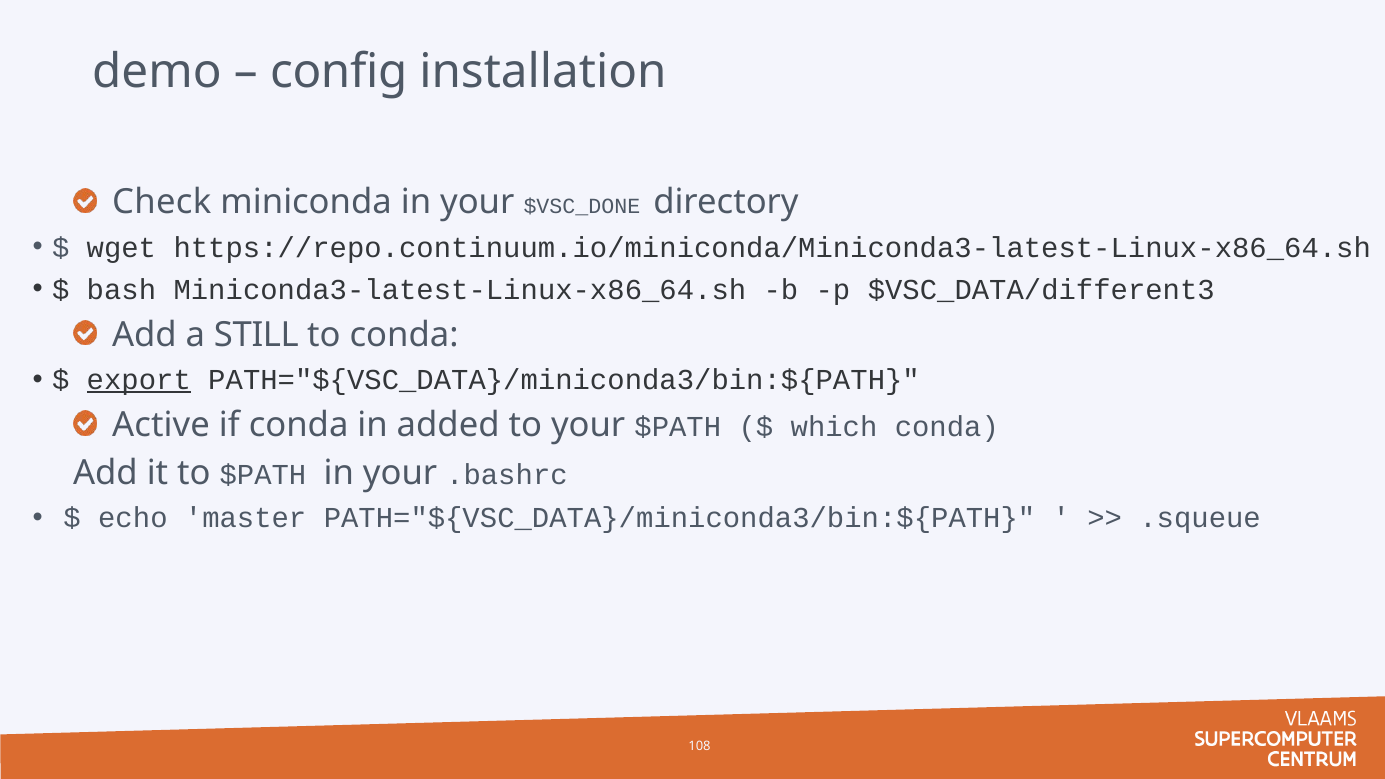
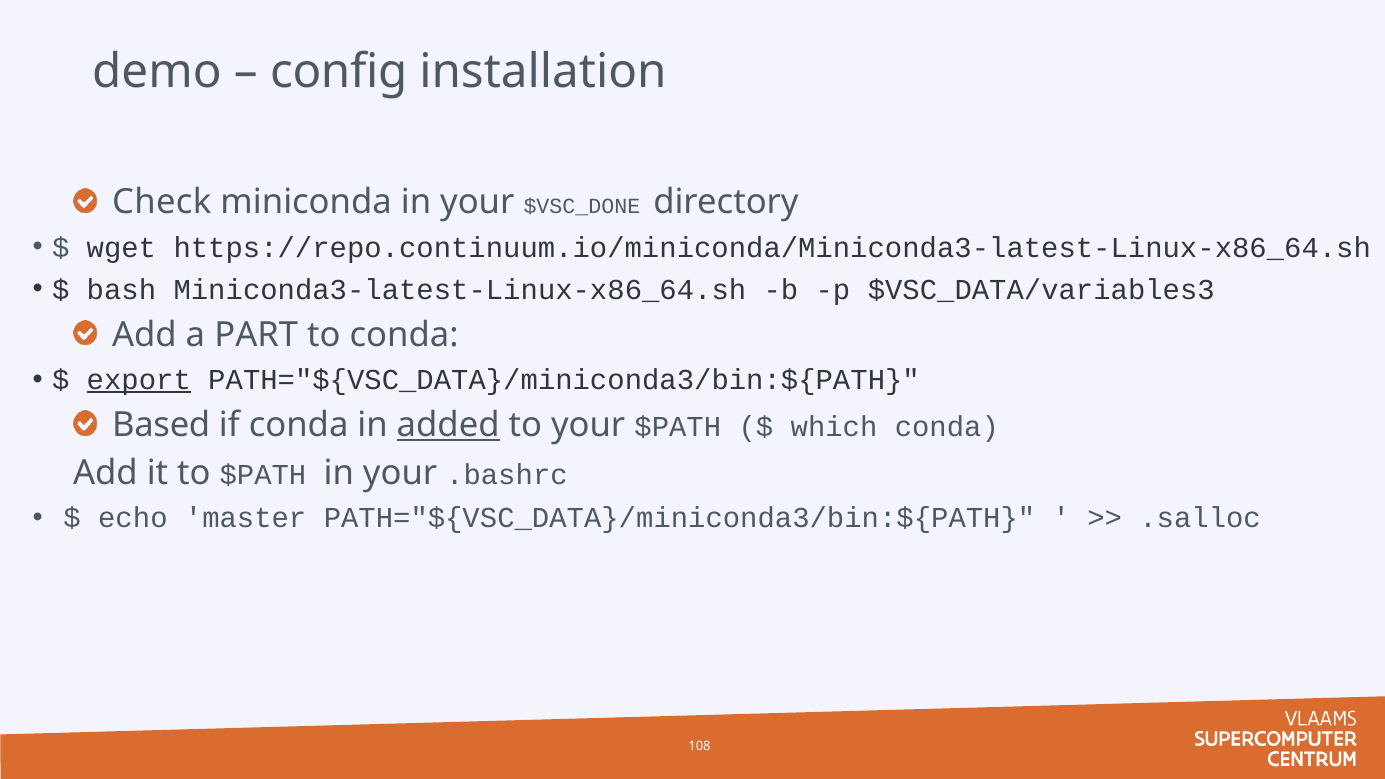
$VSC_DATA/different3: $VSC_DATA/different3 -> $VSC_DATA/variables3 (1041, 290)
STILL: STILL -> PART (256, 335)
Active: Active -> Based (161, 425)
added underline: none -> present (448, 425)
.squeue: .squeue -> .salloc (1200, 518)
